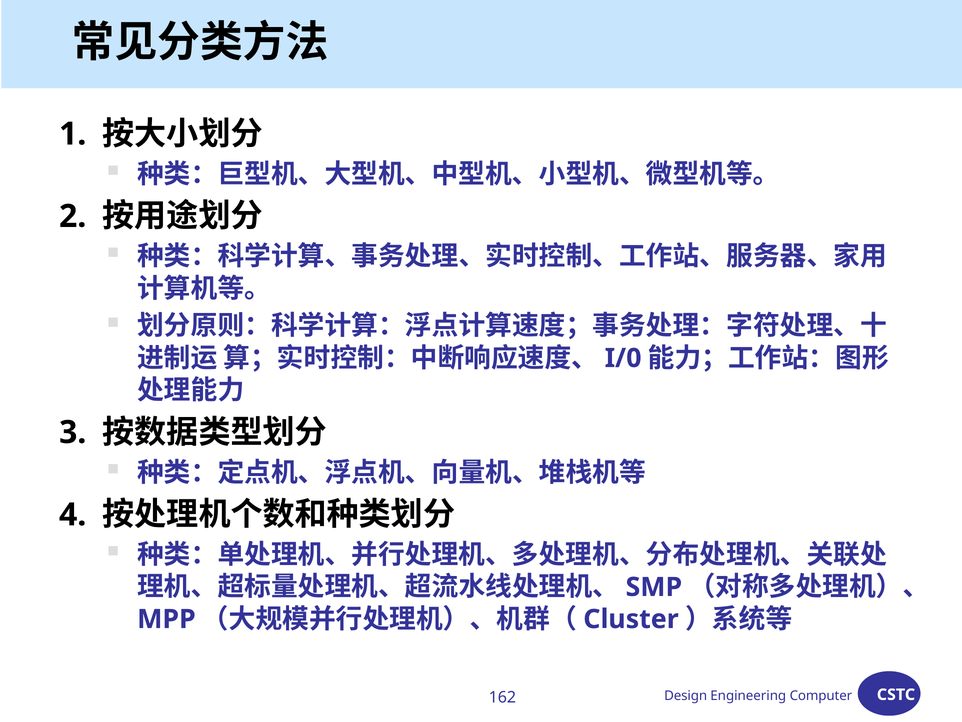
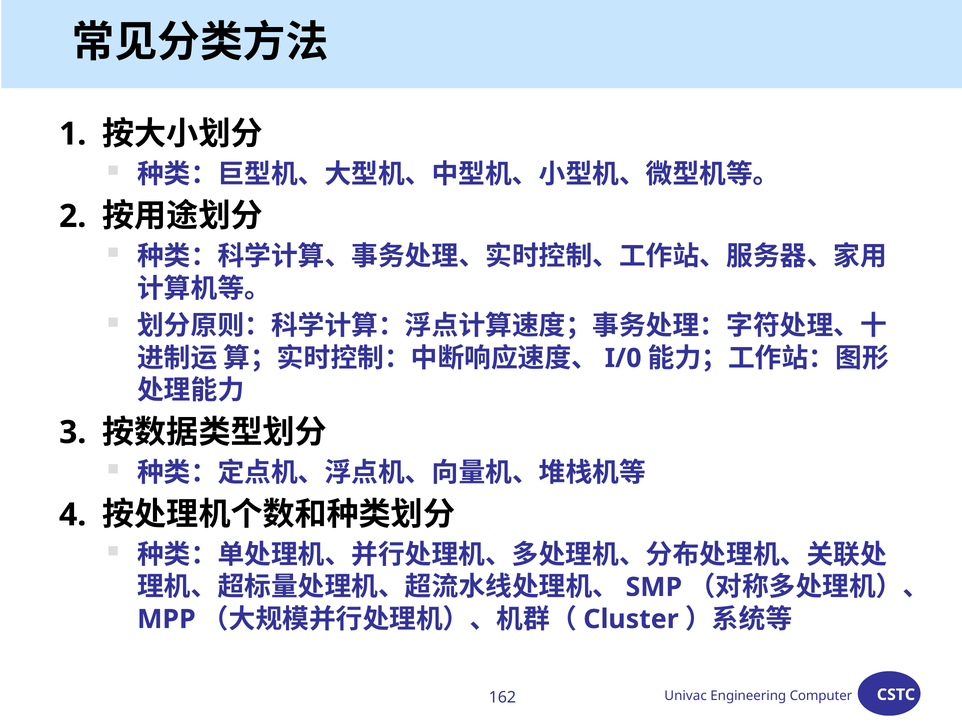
Design: Design -> Univac (686, 695)
